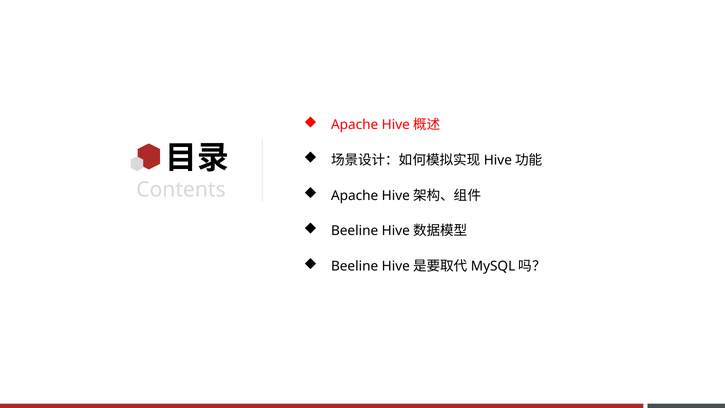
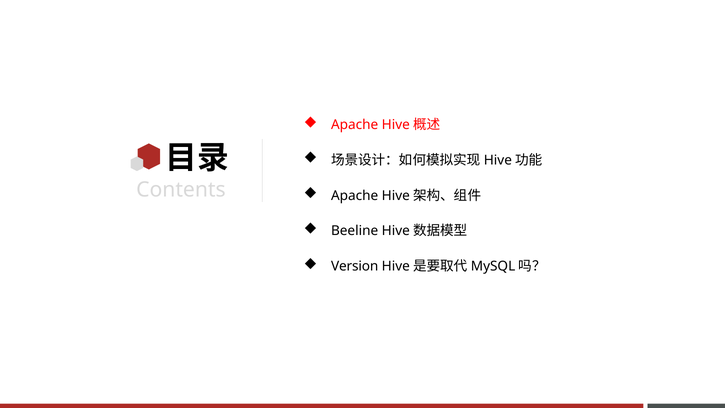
Beeline: Beeline -> Version (355, 266)
